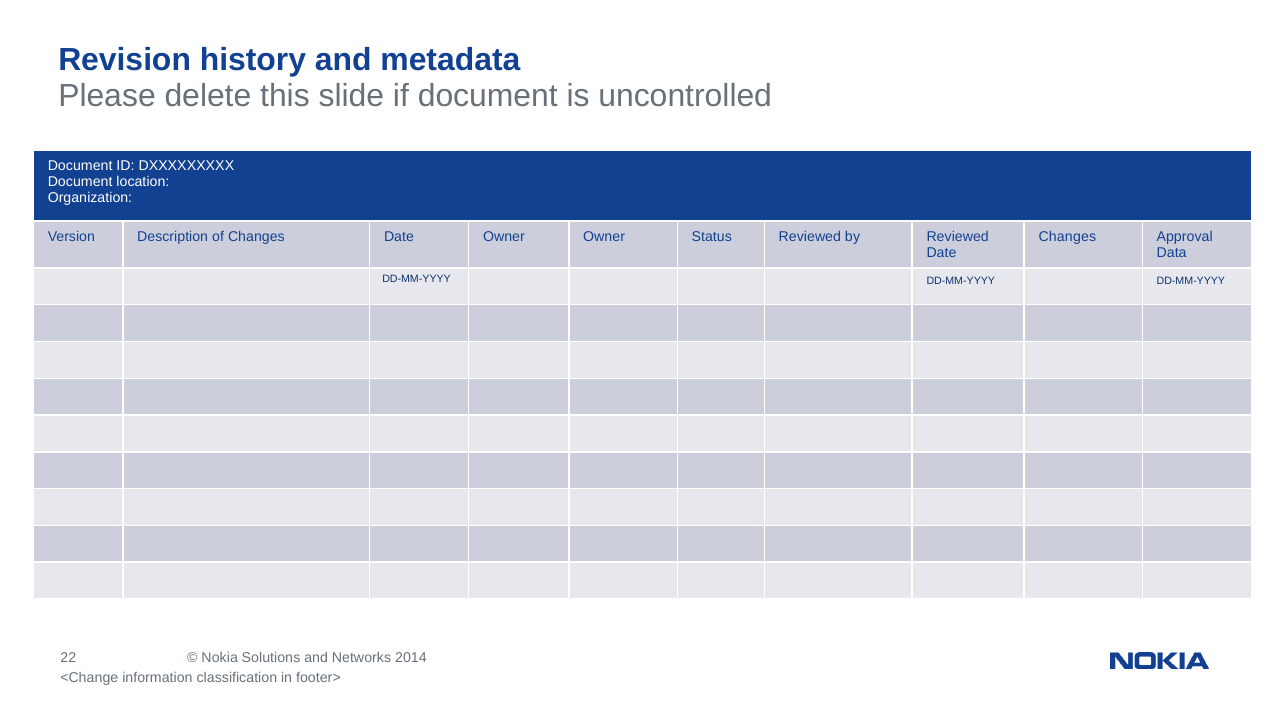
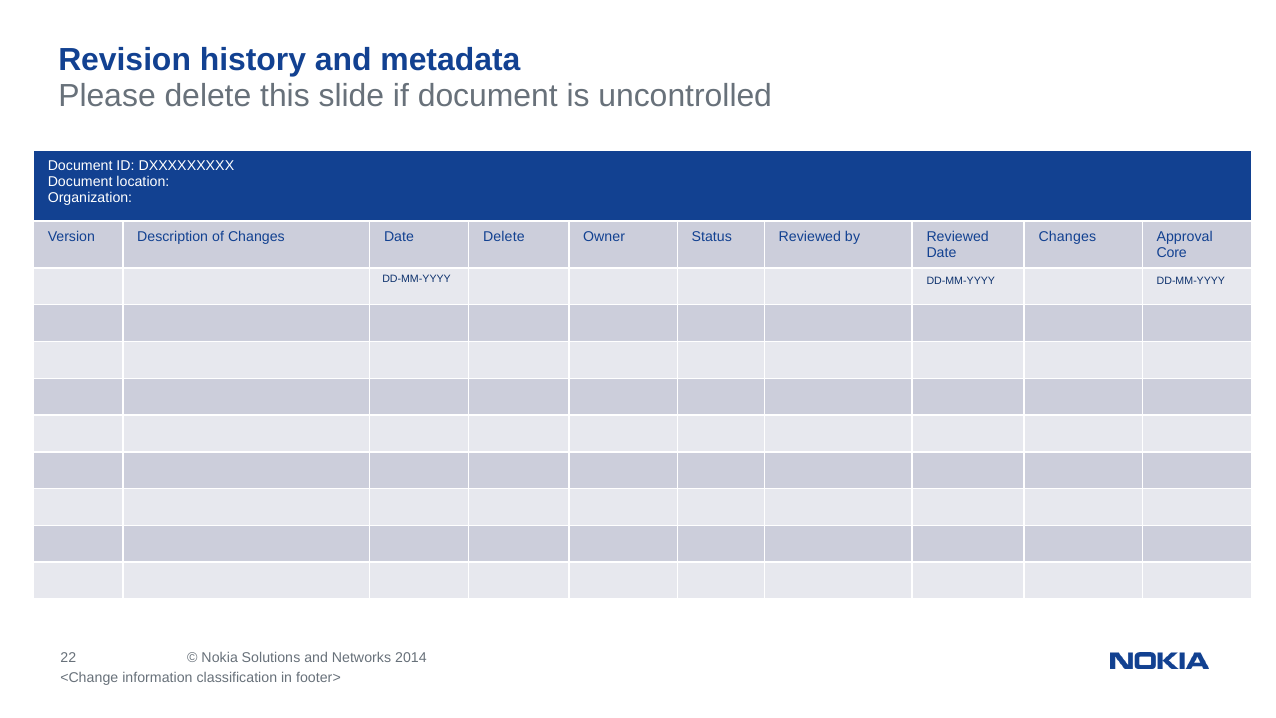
Date Owner: Owner -> Delete (504, 237)
Data: Data -> Core (1172, 253)
